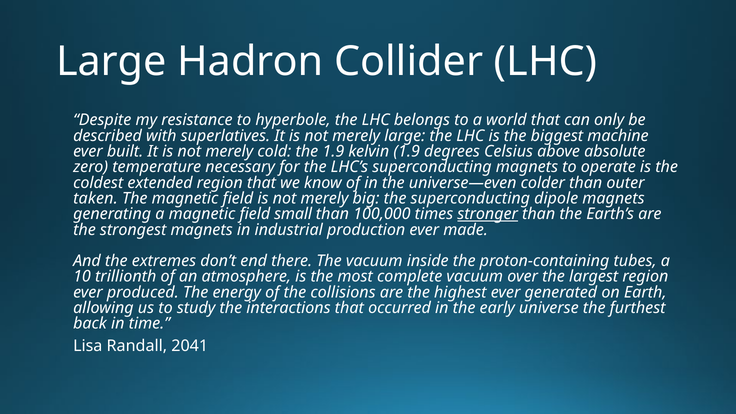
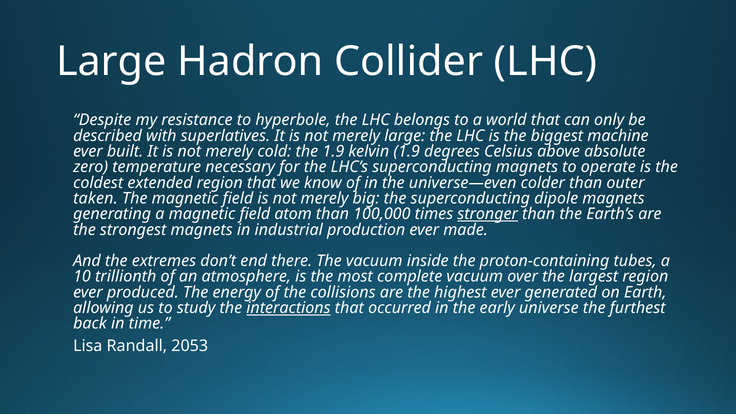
small: small -> atom (293, 214)
interactions underline: none -> present (288, 308)
2041: 2041 -> 2053 (190, 346)
